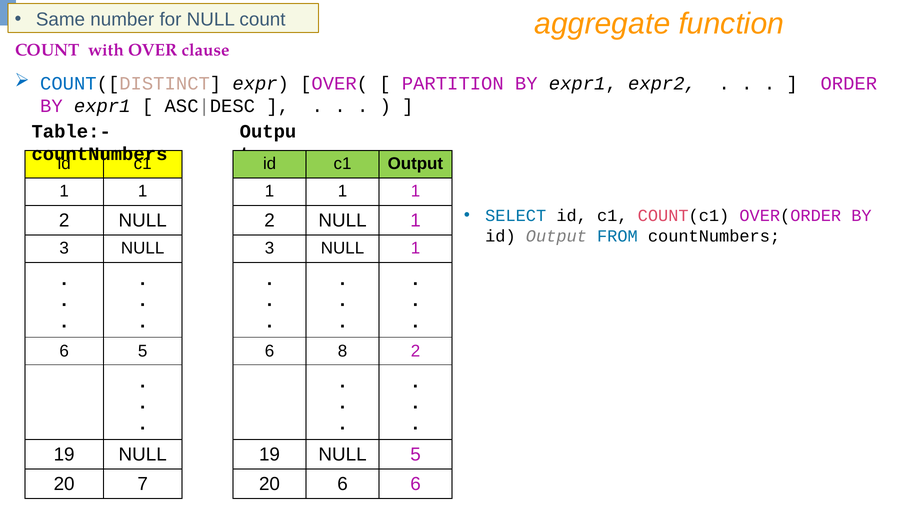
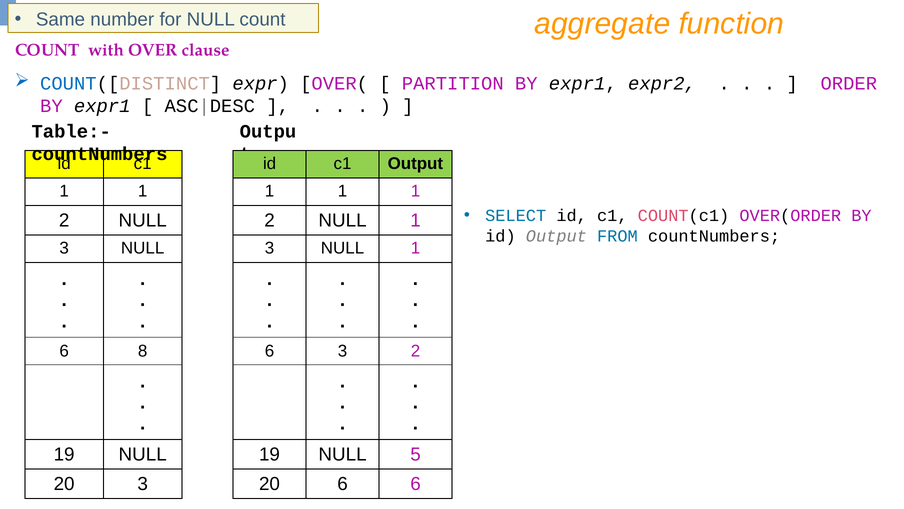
6 5: 5 -> 8 (143, 351)
6 8: 8 -> 3 (343, 351)
20 7: 7 -> 3 (143, 484)
